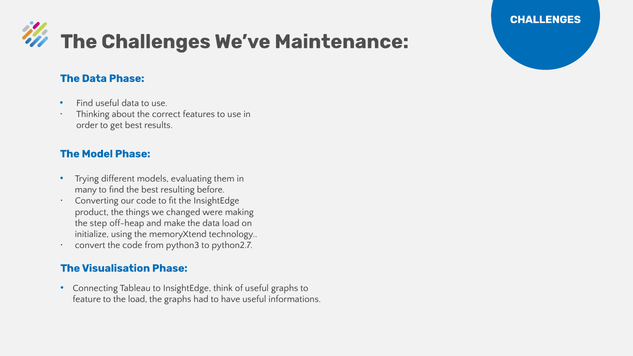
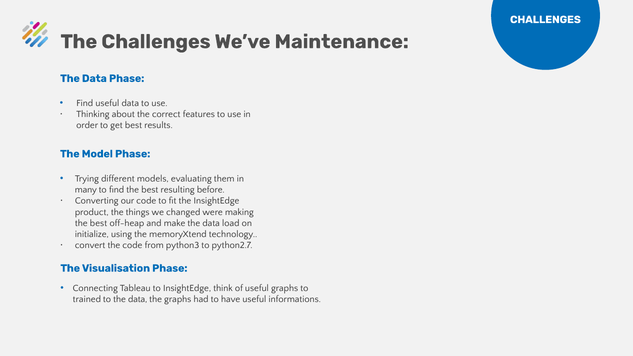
step: step -> best (99, 223)
feature: feature -> trained (87, 299)
to the load: load -> data (138, 299)
